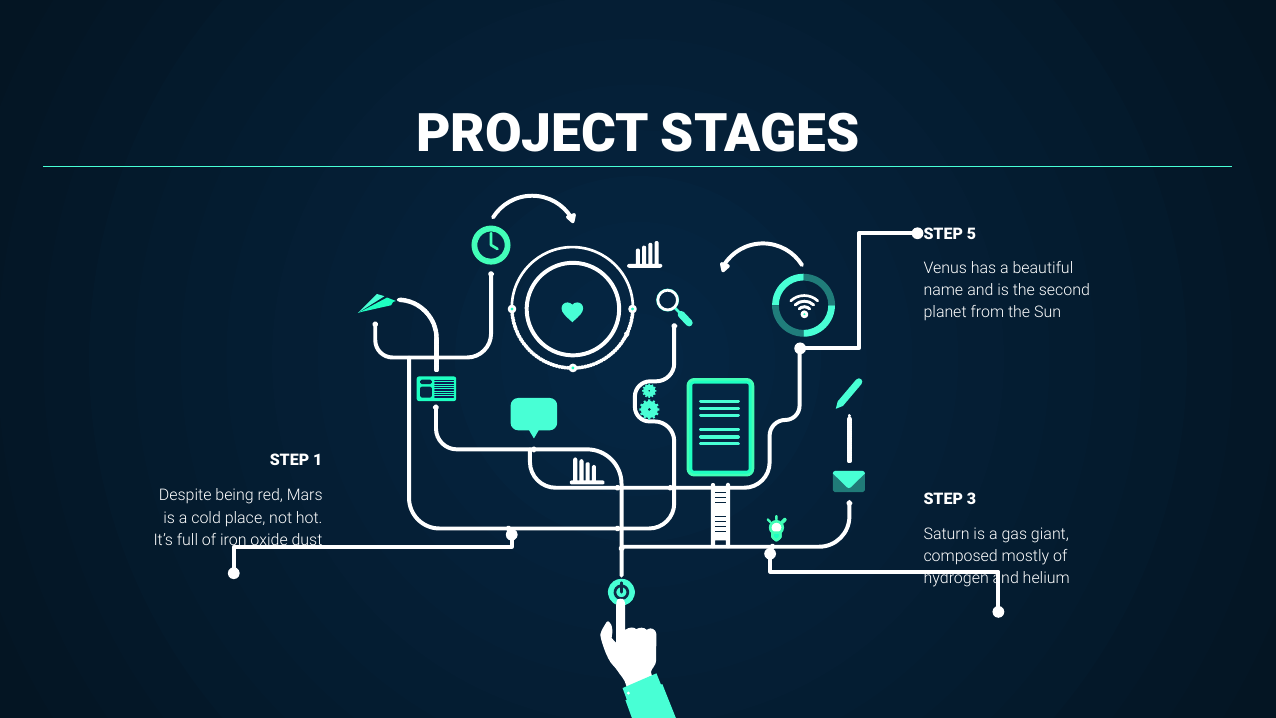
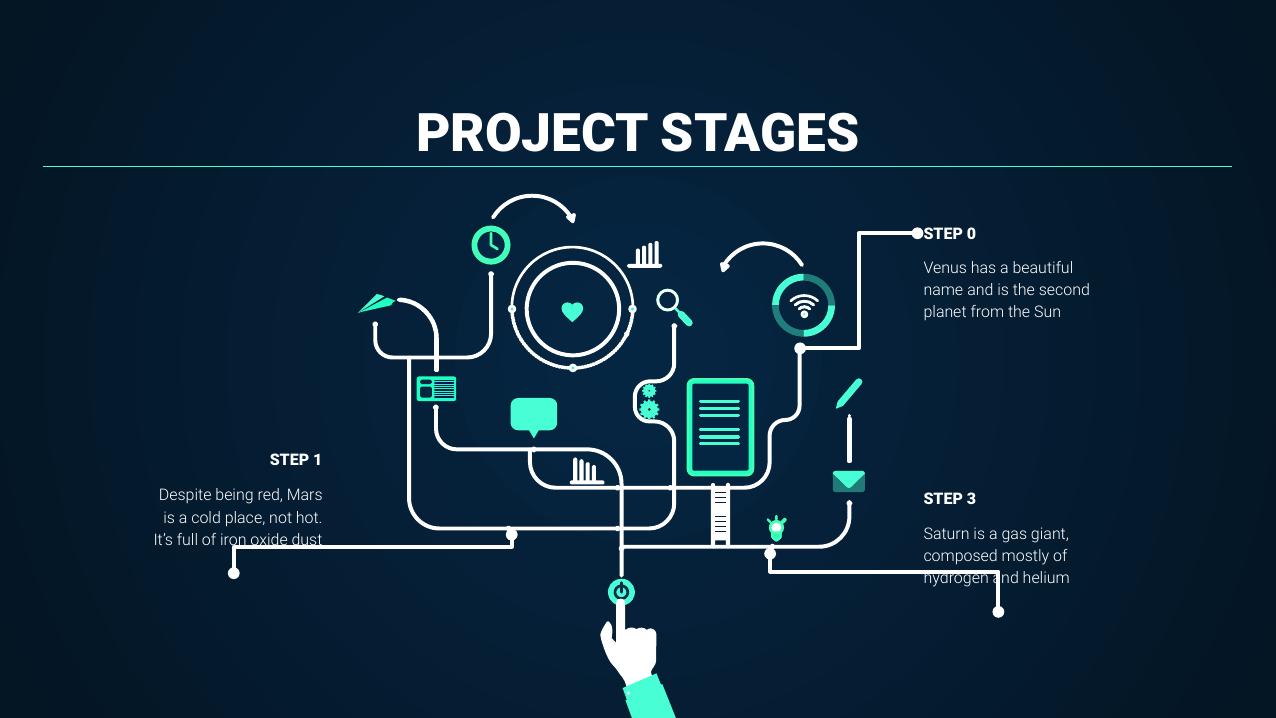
5: 5 -> 0 (971, 234)
